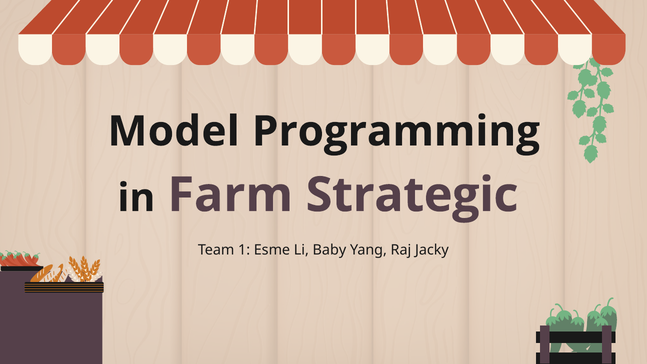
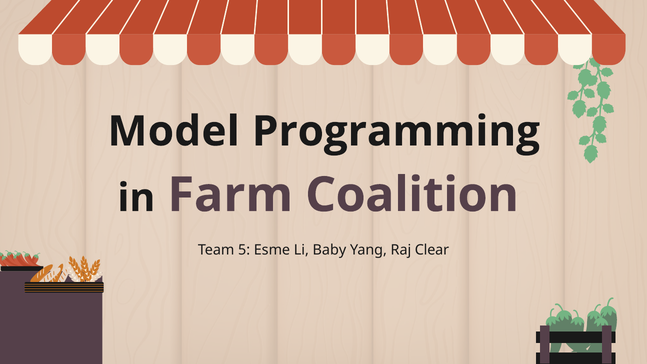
Strategic: Strategic -> Coalition (412, 195)
1: 1 -> 5 (244, 250)
Jacky: Jacky -> Clear (432, 250)
